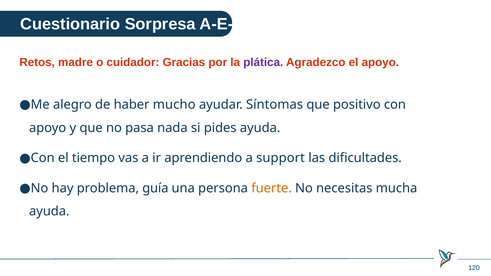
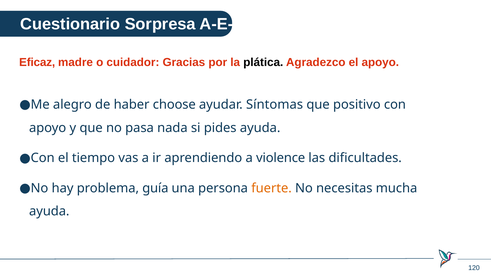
Retos: Retos -> Eficaz (37, 62)
plática colour: purple -> black (263, 62)
mucho: mucho -> choose (174, 105)
support: support -> violence (281, 158)
